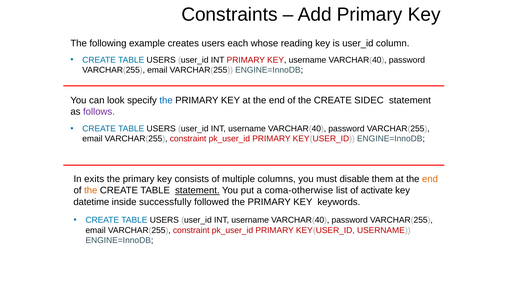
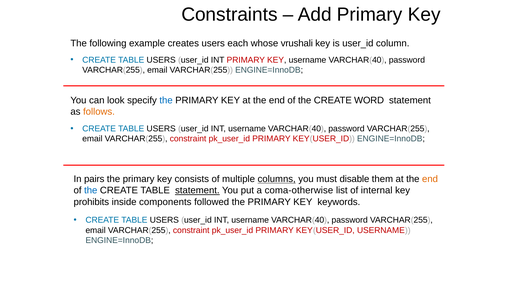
reading: reading -> vrushali (297, 43)
SIDEC: SIDEC -> WORD (369, 100)
follows colour: purple -> orange (99, 112)
exits: exits -> pairs (94, 179)
columns underline: none -> present (277, 179)
the colour: orange -> blue (91, 190)
activate: activate -> internal (377, 190)
datetime: datetime -> prohibits (91, 202)
successfully: successfully -> components (165, 202)
